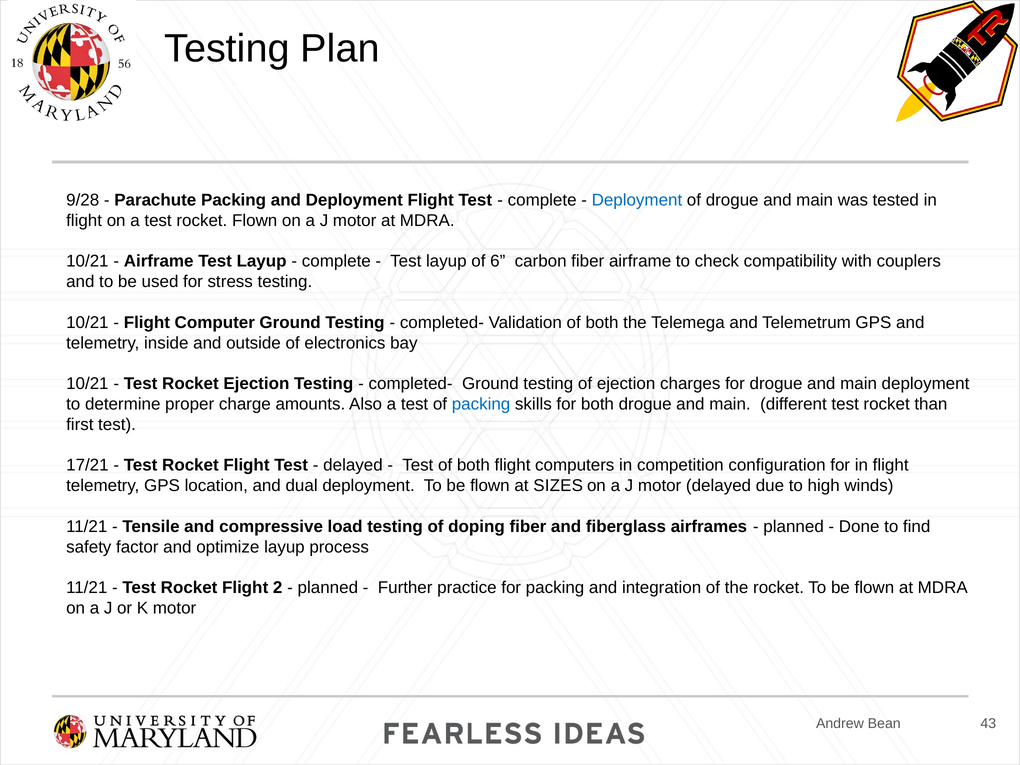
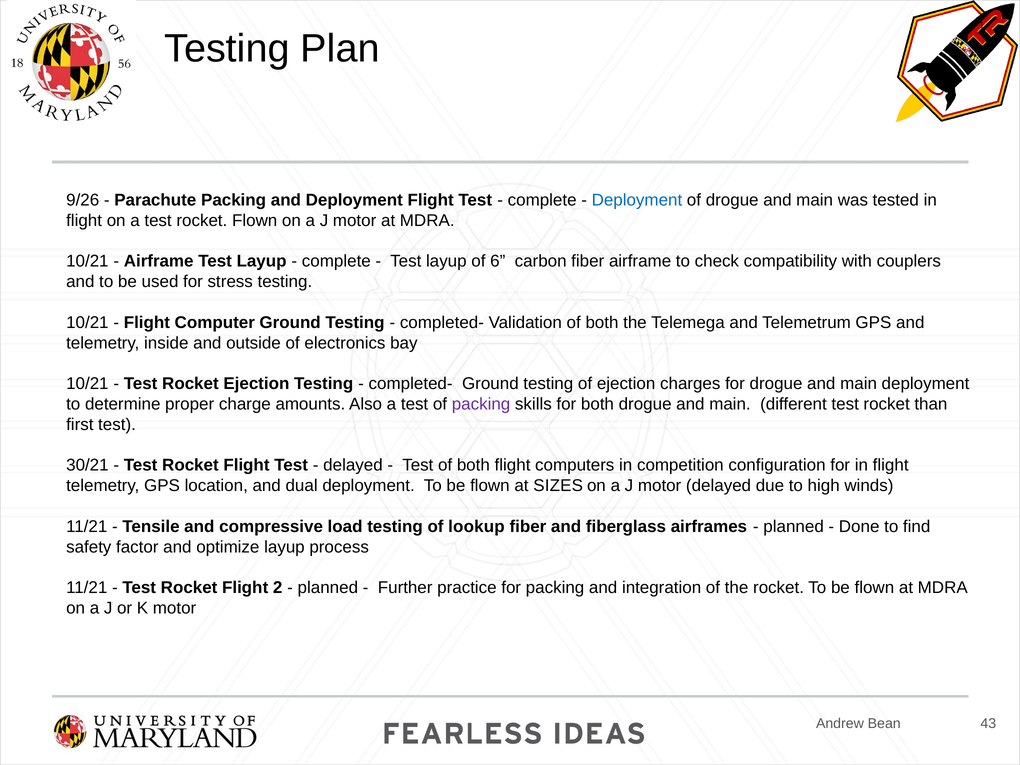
9/28: 9/28 -> 9/26 (83, 200)
packing colour: blue -> purple (481, 404)
17/21: 17/21 -> 30/21 (87, 465)
doping: doping -> lookup (476, 527)
